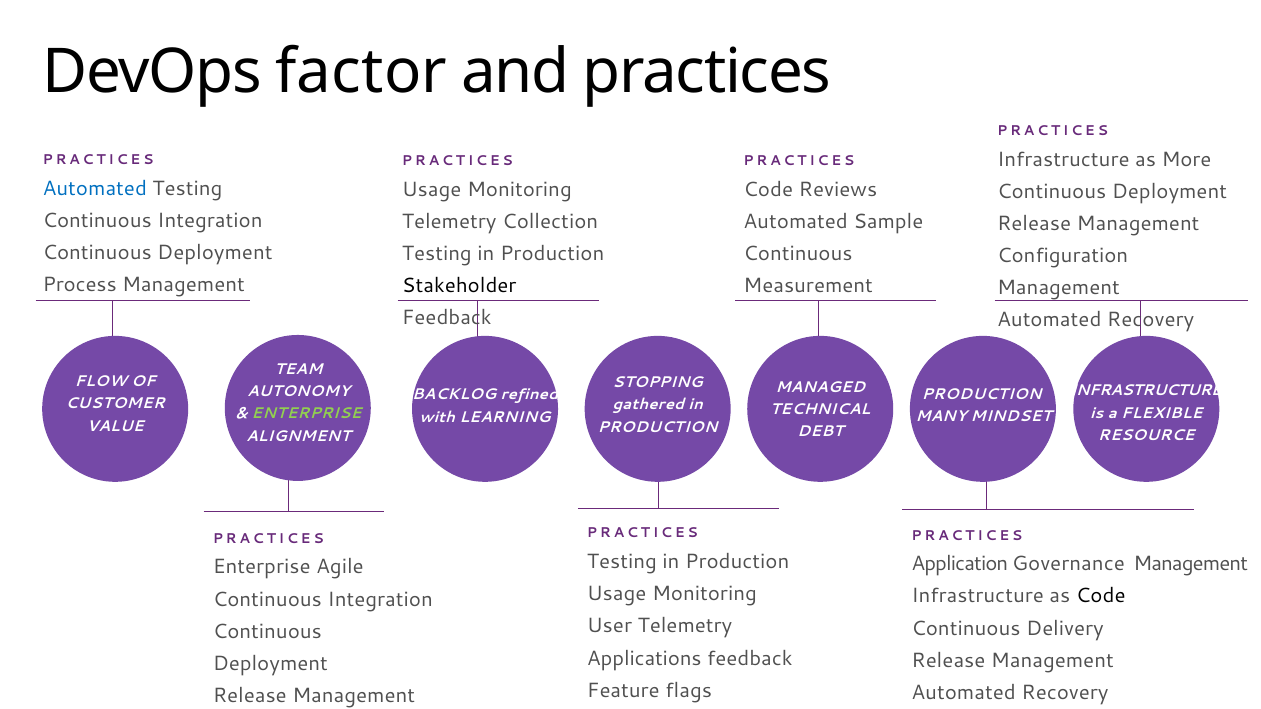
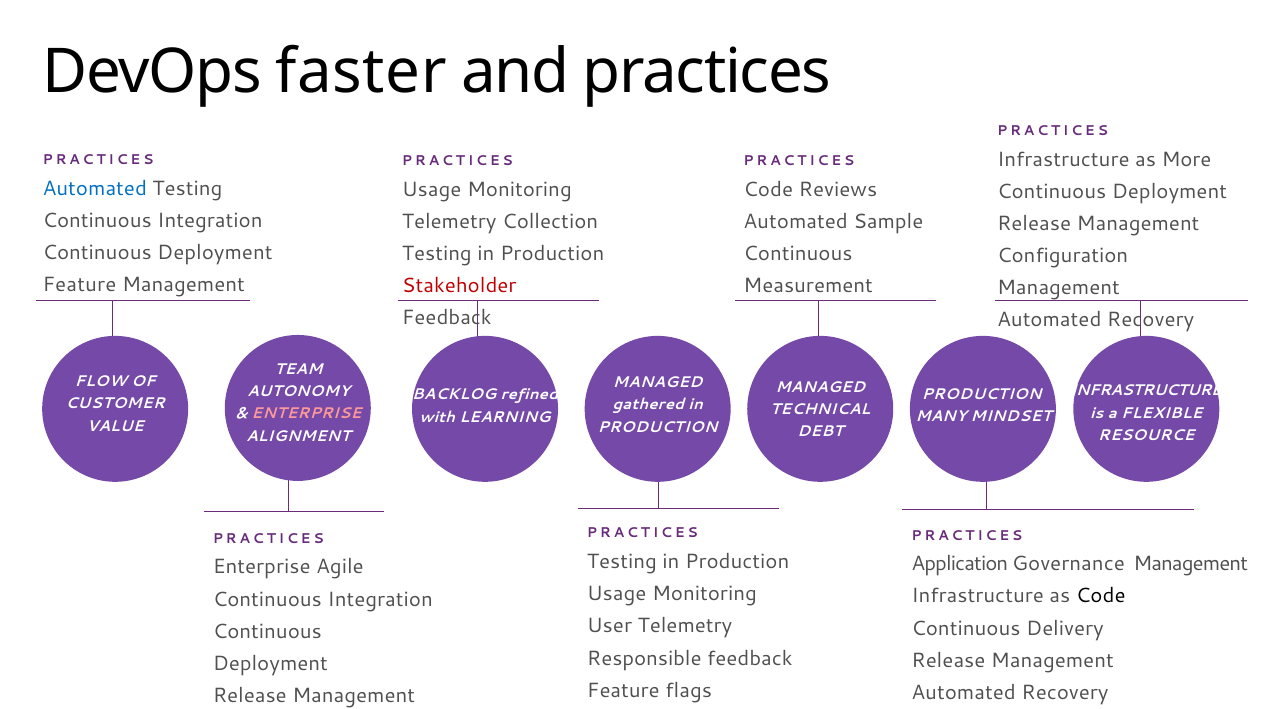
factor: factor -> faster (361, 72)
Process: Process -> Feature (79, 285)
Stakeholder colour: black -> red (459, 286)
STOPPING: STOPPING -> MANAGED (658, 383)
ENTERPRISE colour: light green -> pink (306, 414)
Applications: Applications -> Responsible (644, 658)
